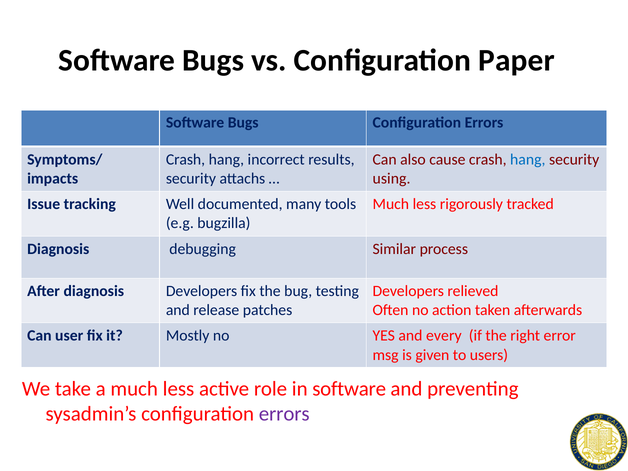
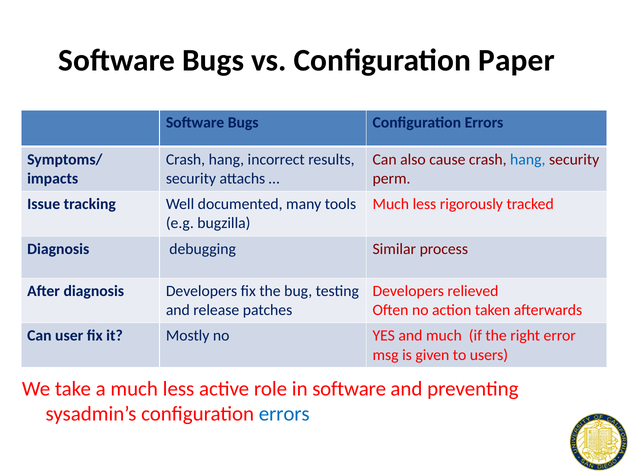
using: using -> perm (392, 179)
and every: every -> much (444, 336)
errors colour: purple -> blue (284, 414)
